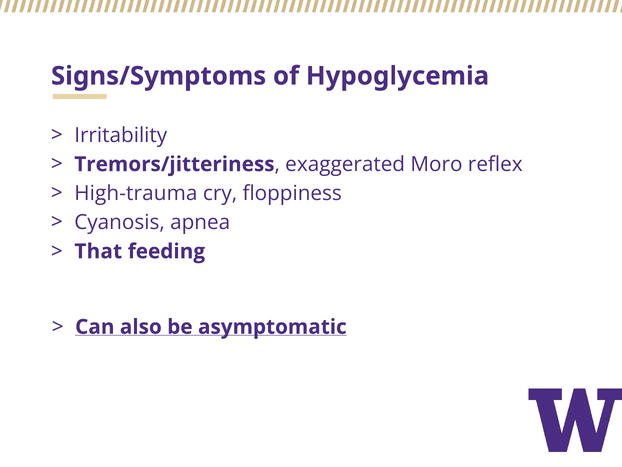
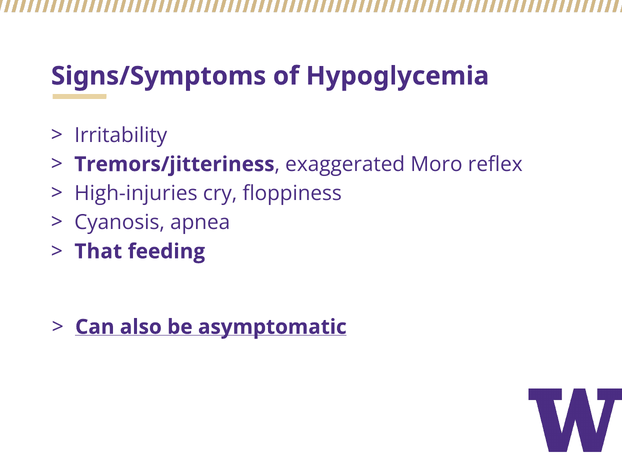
High-trauma: High-trauma -> High-injuries (136, 193)
